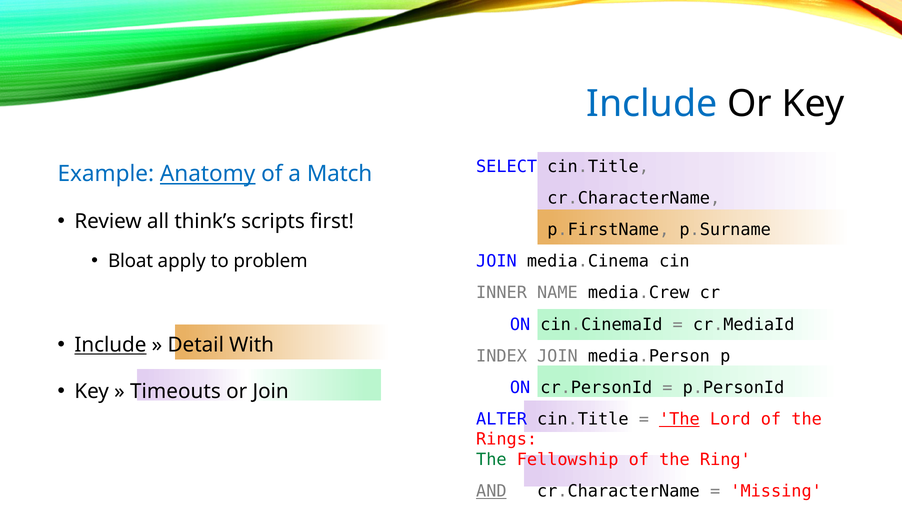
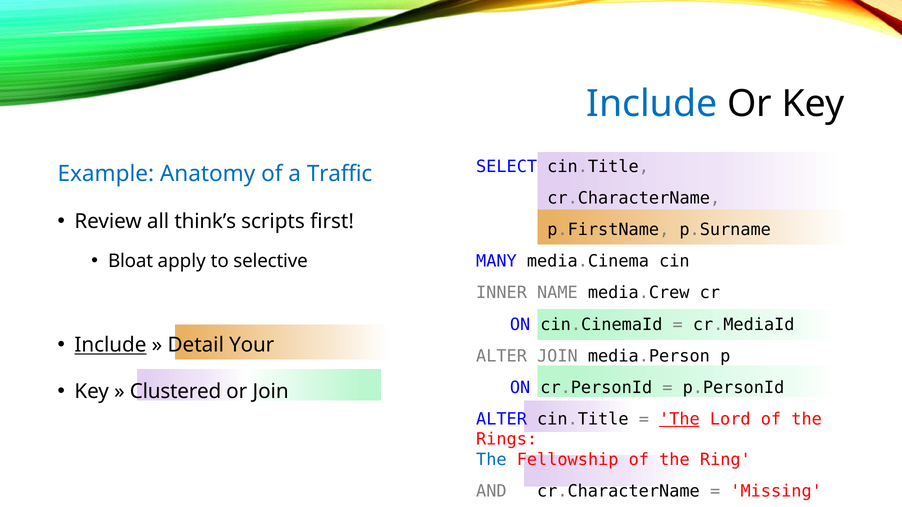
Anatomy underline: present -> none (208, 174)
Match: Match -> Traffic (340, 174)
problem: problem -> selective (271, 261)
JOIN: JOIN -> MANY (496, 262)
With: With -> Your (252, 345)
INDEX: INDEX -> ALTER (502, 356)
Timeouts: Timeouts -> Clustered (176, 392)
The colour: green -> blue (491, 460)
AND underline: present -> none (491, 492)
